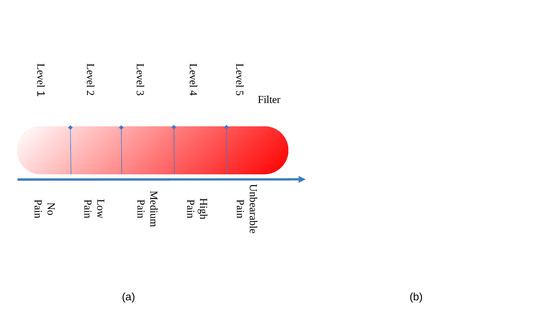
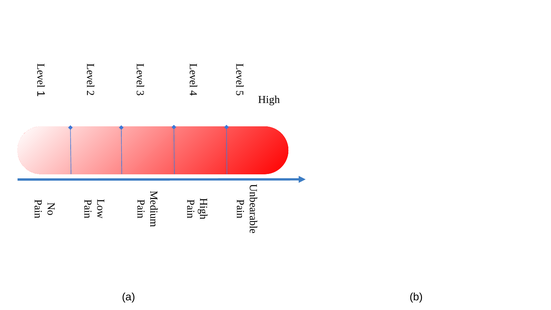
Filter: Filter -> High (269, 100)
